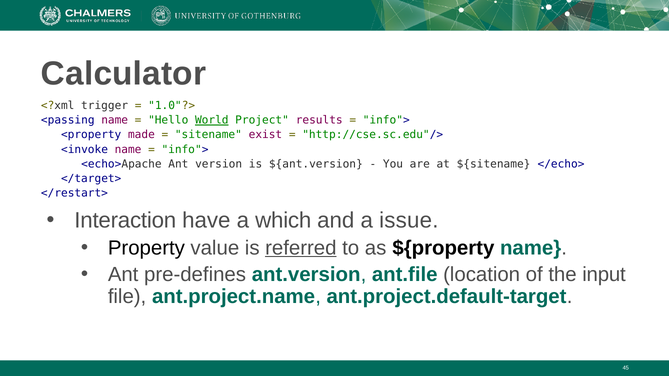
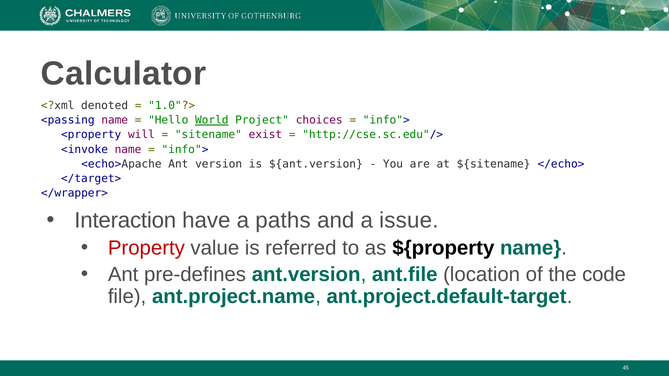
trigger: trigger -> denoted (105, 106)
results: results -> choices (319, 120)
made: made -> will (141, 135)
</restart>: </restart> -> </wrapper> (74, 193)
which: which -> paths (283, 220)
Property colour: black -> red (146, 248)
referred underline: present -> none (301, 248)
input: input -> code (604, 275)
